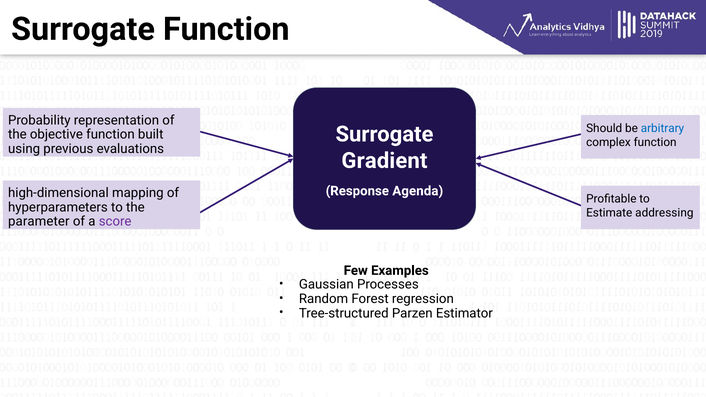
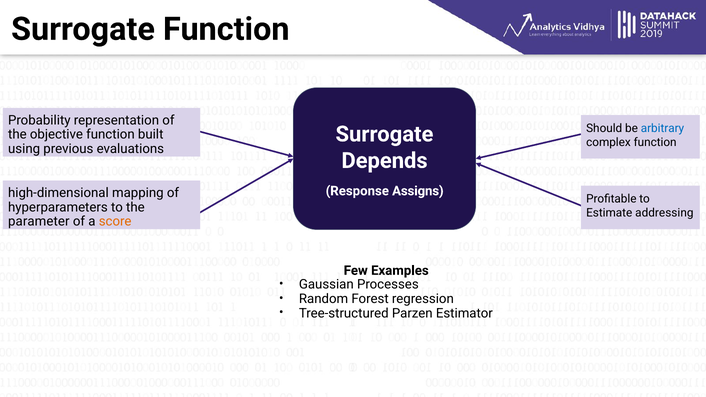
Gradient: Gradient -> Depends (385, 161)
Agenda: Agenda -> Assigns (418, 191)
score colour: purple -> orange (115, 222)
